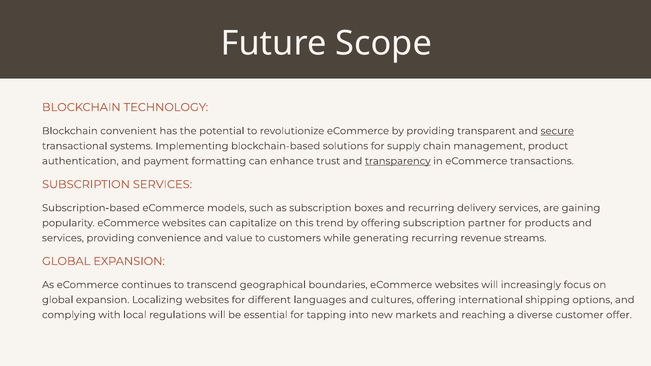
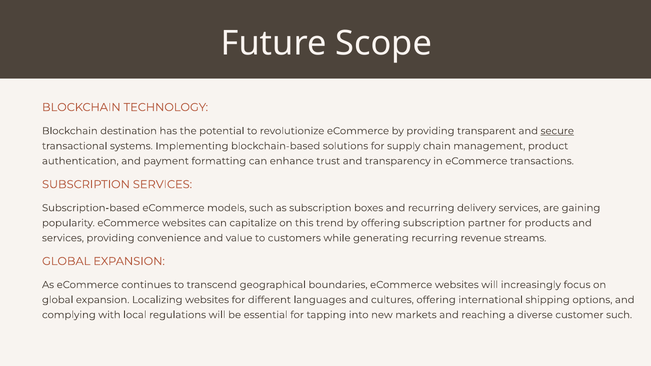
convenient: convenient -> destination (129, 131)
transparency underline: present -> none (398, 161)
customer offer: offer -> such (619, 315)
